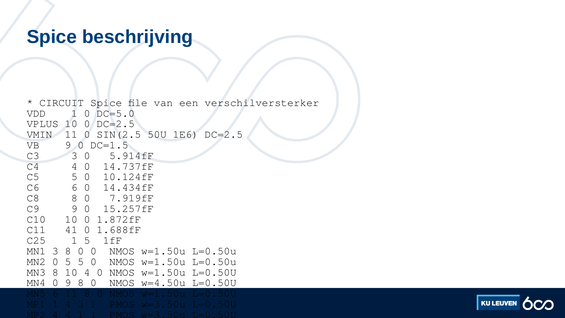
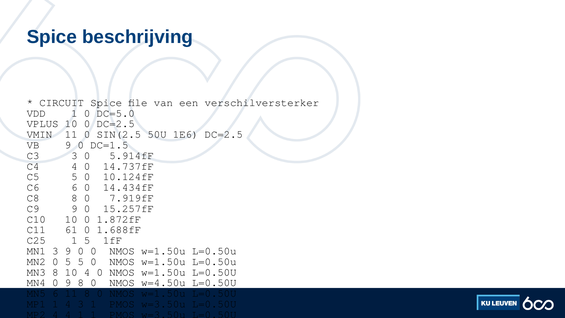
41: 41 -> 61 (71, 230)
3 8: 8 -> 9 (68, 251)
